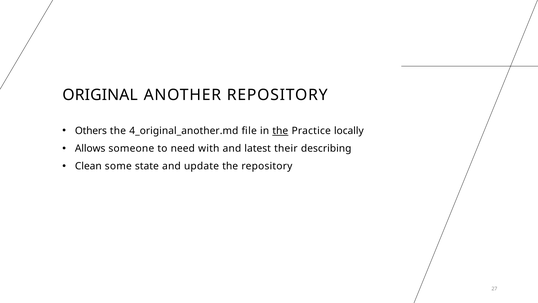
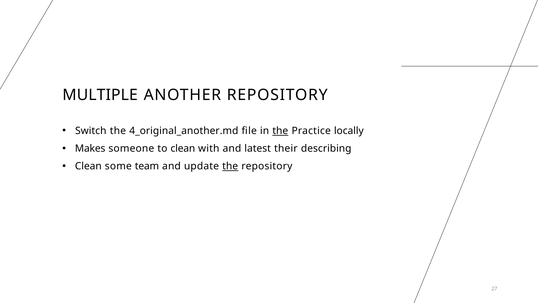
ORIGINAL: ORIGINAL -> MULTIPLE (100, 95)
Others: Others -> Switch (91, 131)
Allows: Allows -> Makes (90, 148)
to need: need -> clean (183, 148)
state: state -> team (147, 166)
the underline: none -> present (230, 166)
